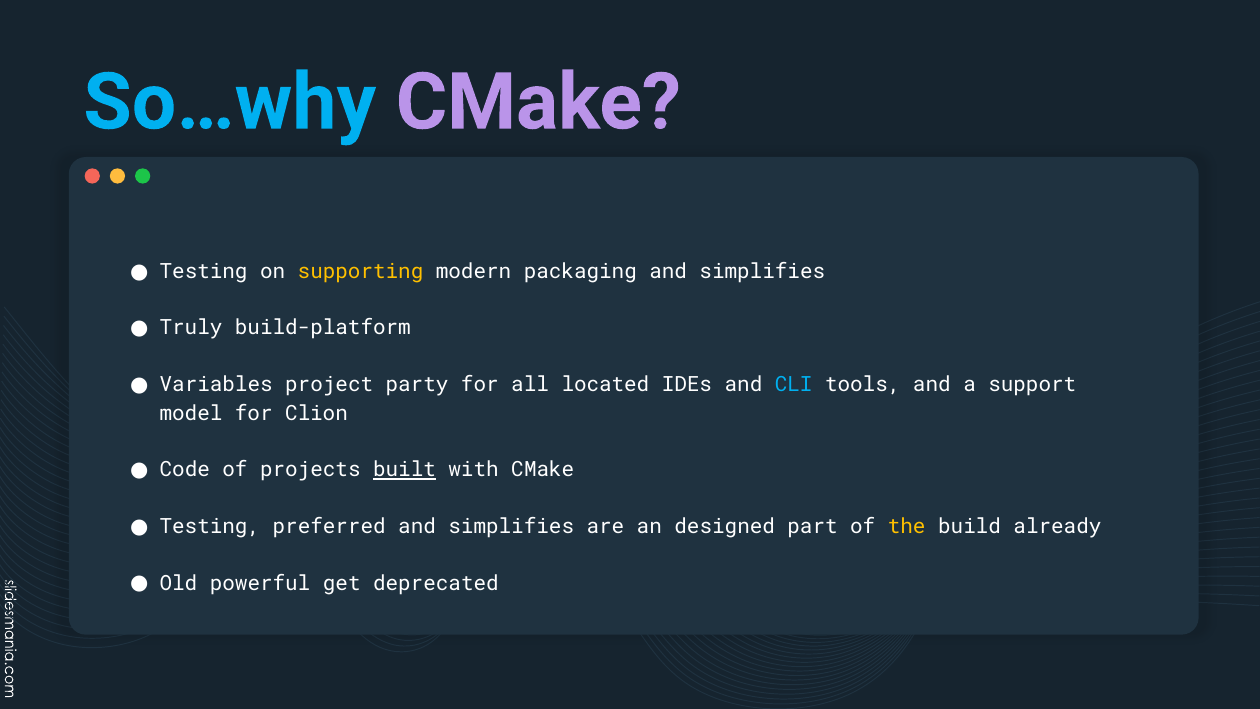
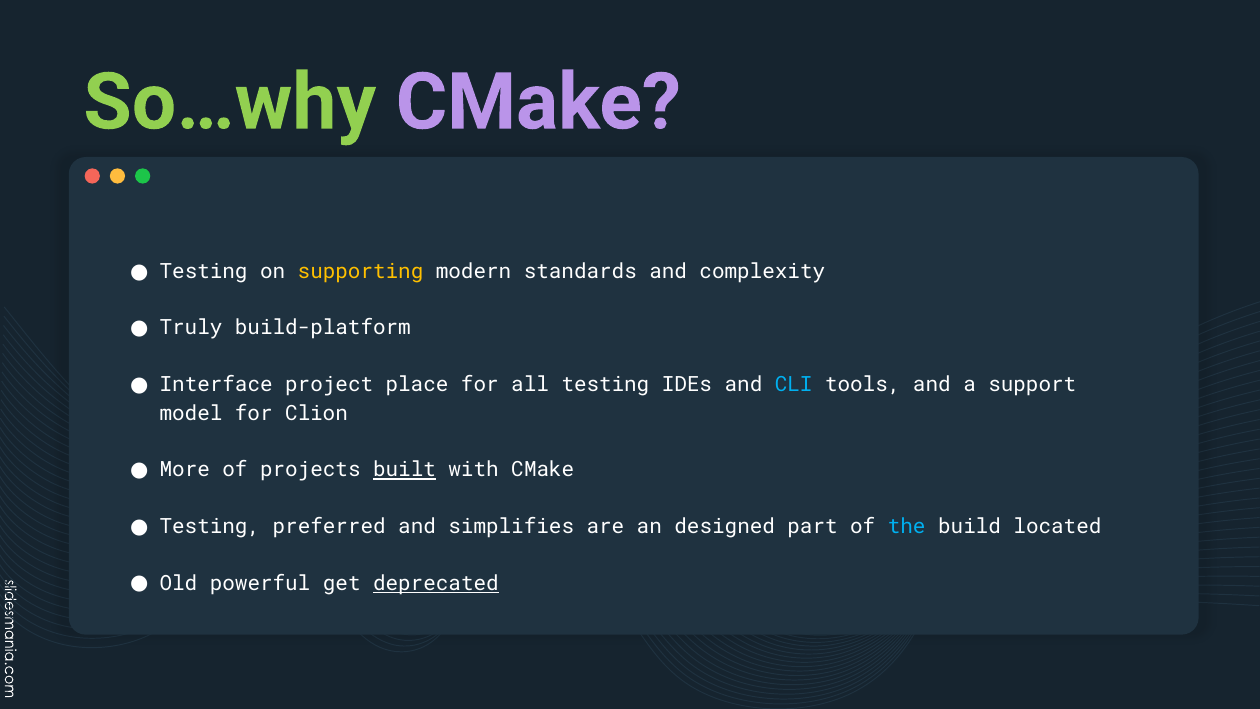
So…why colour: light blue -> light green (230, 102)
packaging: packaging -> standards (580, 271)
simplifies: simplifies -> complexity (762, 271)
Variables: Variables -> Interface (216, 384)
party: party -> place (417, 384)
all located: located -> testing (605, 384)
Code: Code -> More (185, 470)
the colour: yellow -> light blue (907, 526)
already: already -> located (1057, 526)
deprecated underline: none -> present (436, 583)
